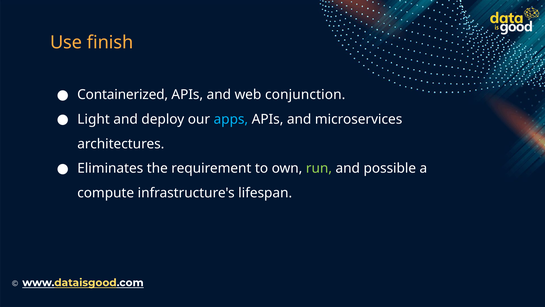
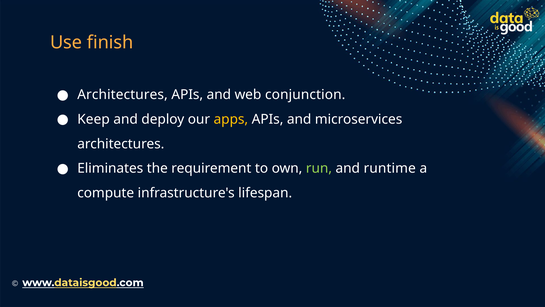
Containerized: Containerized -> Architectures (123, 95)
Light: Light -> Keep (94, 119)
apps colour: light blue -> yellow (231, 119)
possible: possible -> runtime (390, 168)
